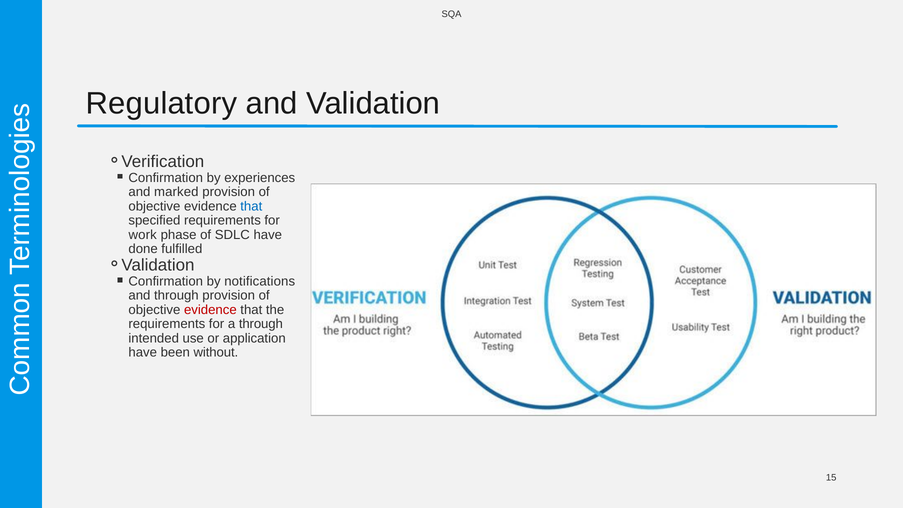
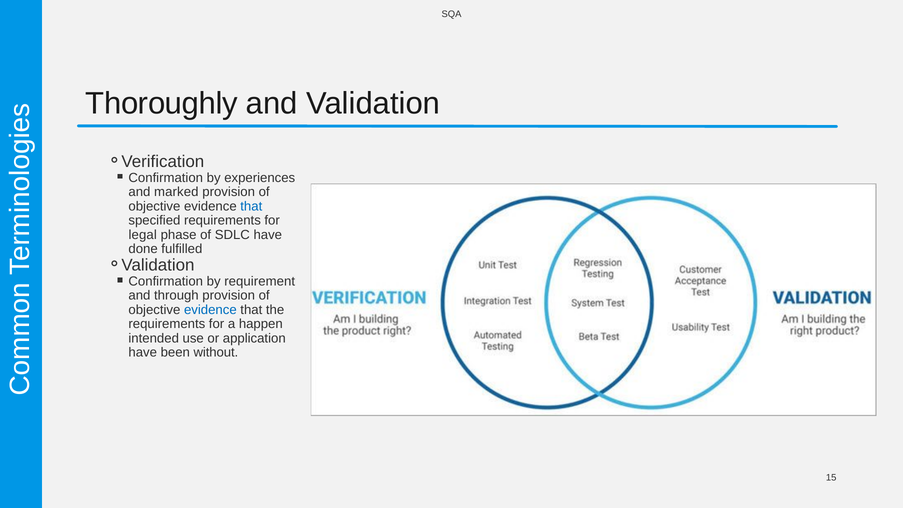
Regulatory: Regulatory -> Thoroughly (162, 104)
work: work -> legal (143, 235)
notifications: notifications -> requirement (260, 281)
evidence colour: red -> blue (210, 310)
a through: through -> happen (261, 324)
